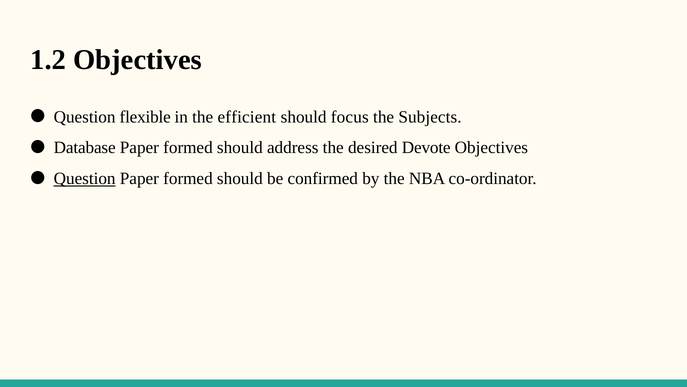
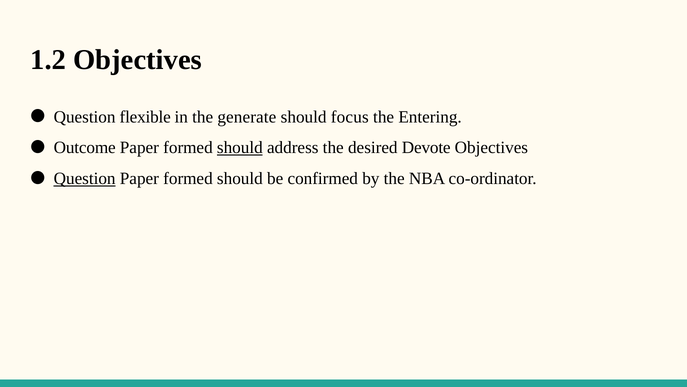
efficient: efficient -> generate (247, 117)
Subjects: Subjects -> Entering (430, 117)
Database: Database -> Outcome (85, 148)
should underline: none -> present (240, 148)
